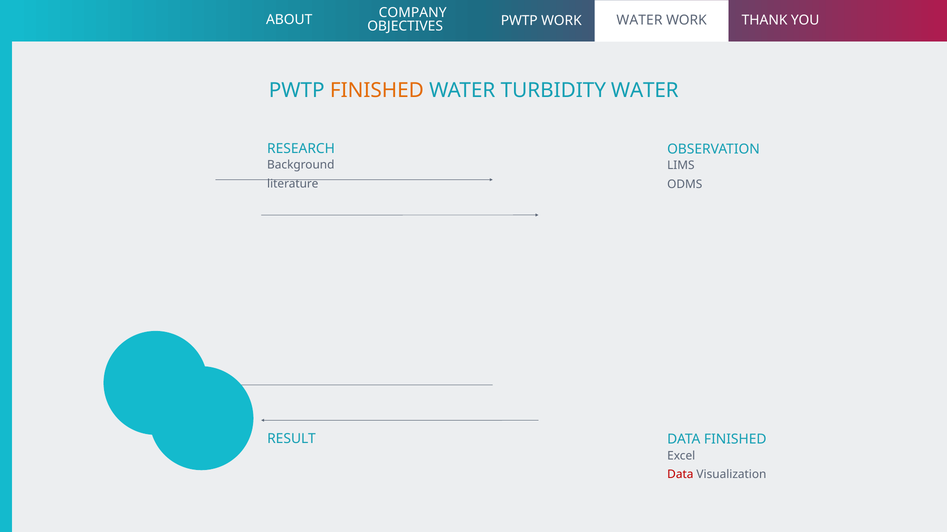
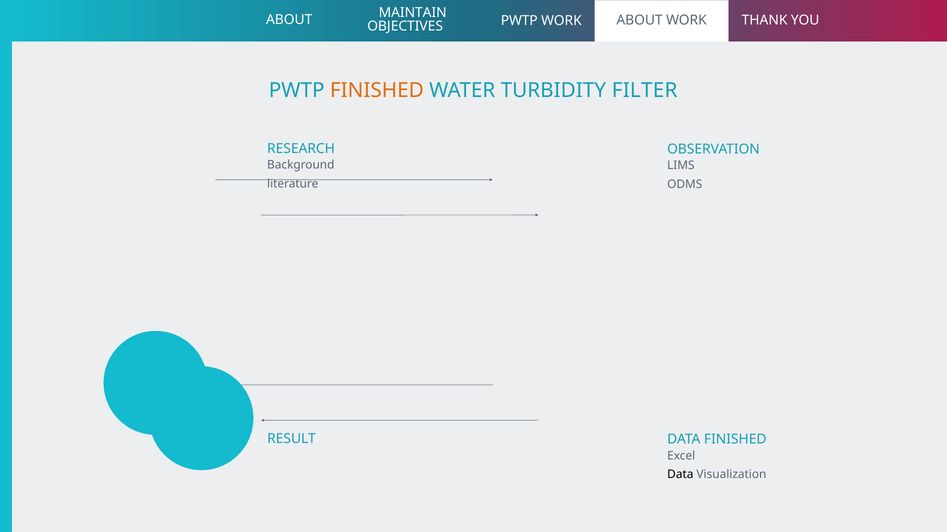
COMPANY: COMPANY -> MAINTAIN (413, 13)
OBJECTIVES WATER: WATER -> ABOUT (640, 20)
TURBIDITY WATER: WATER -> FILTER (645, 91)
Data colour: red -> black (680, 475)
